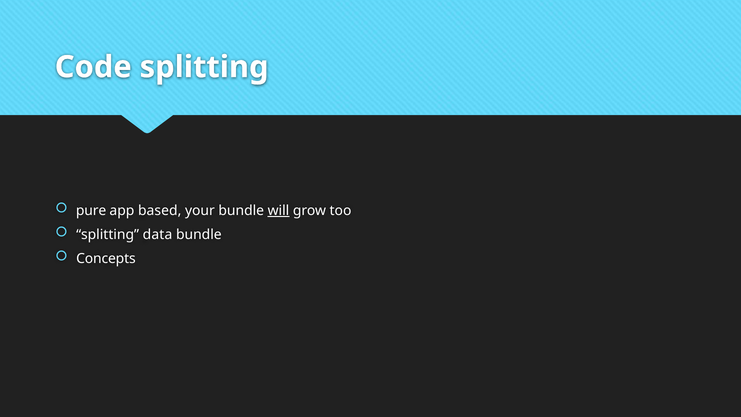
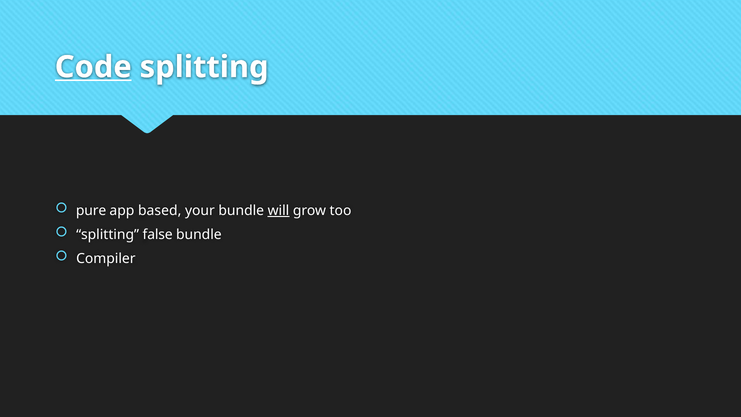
Code underline: none -> present (93, 67)
data: data -> false (158, 234)
Concepts: Concepts -> Compiler (106, 259)
